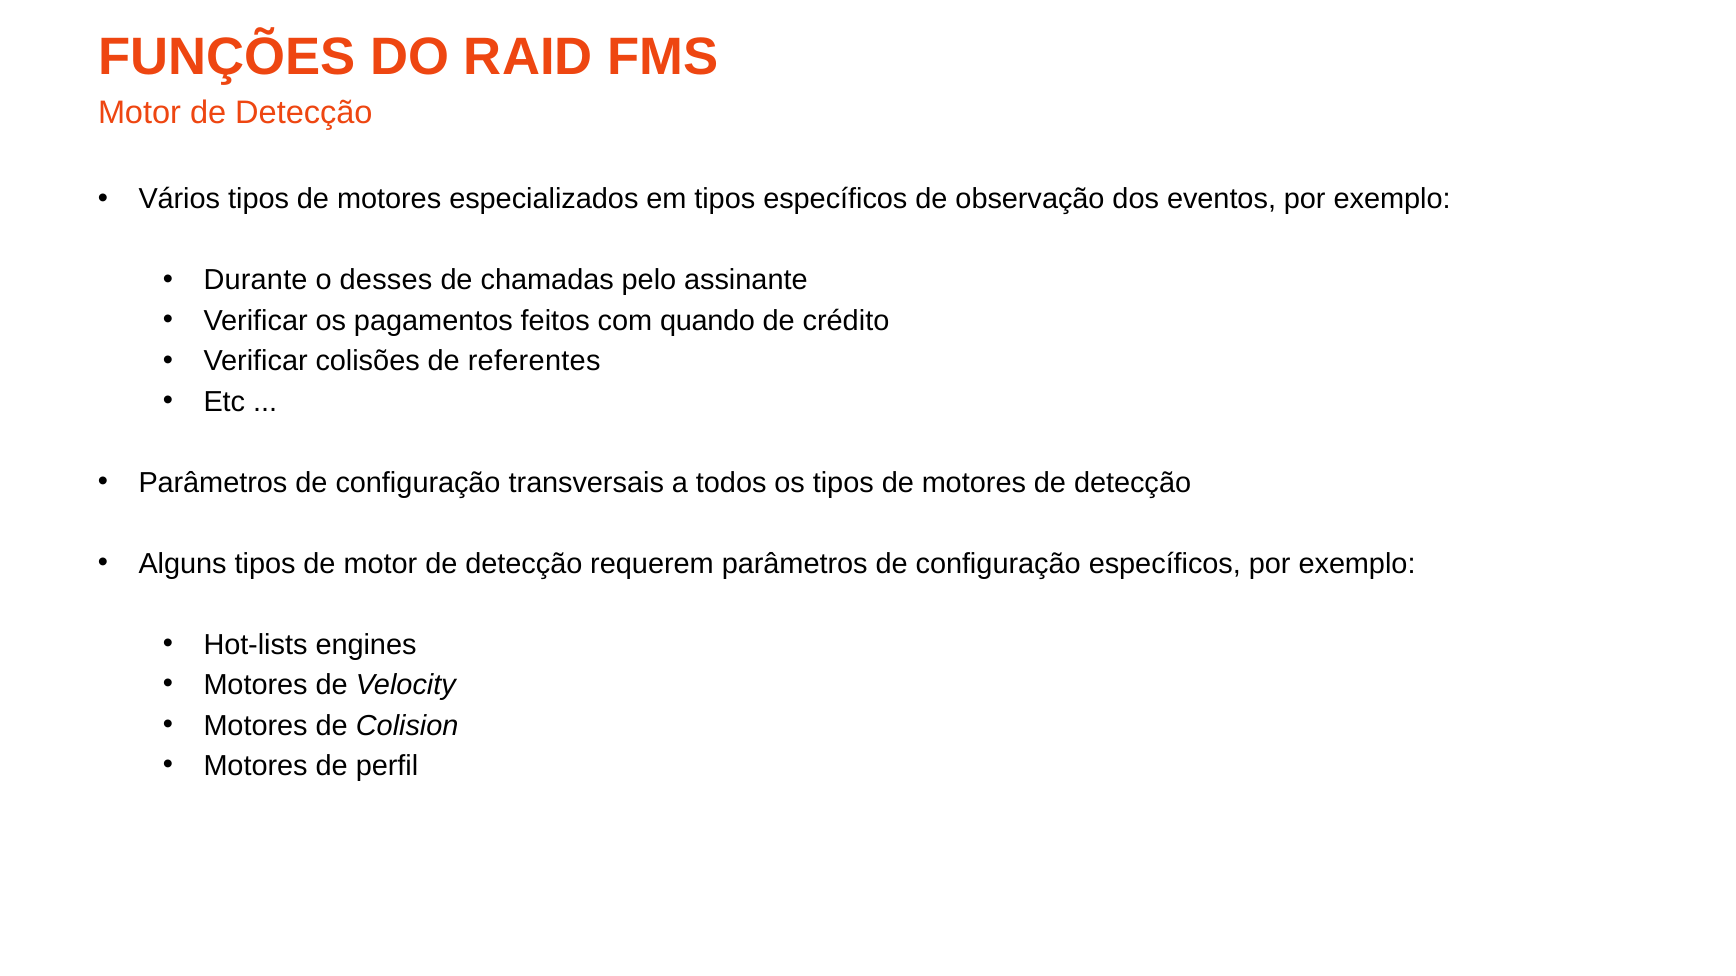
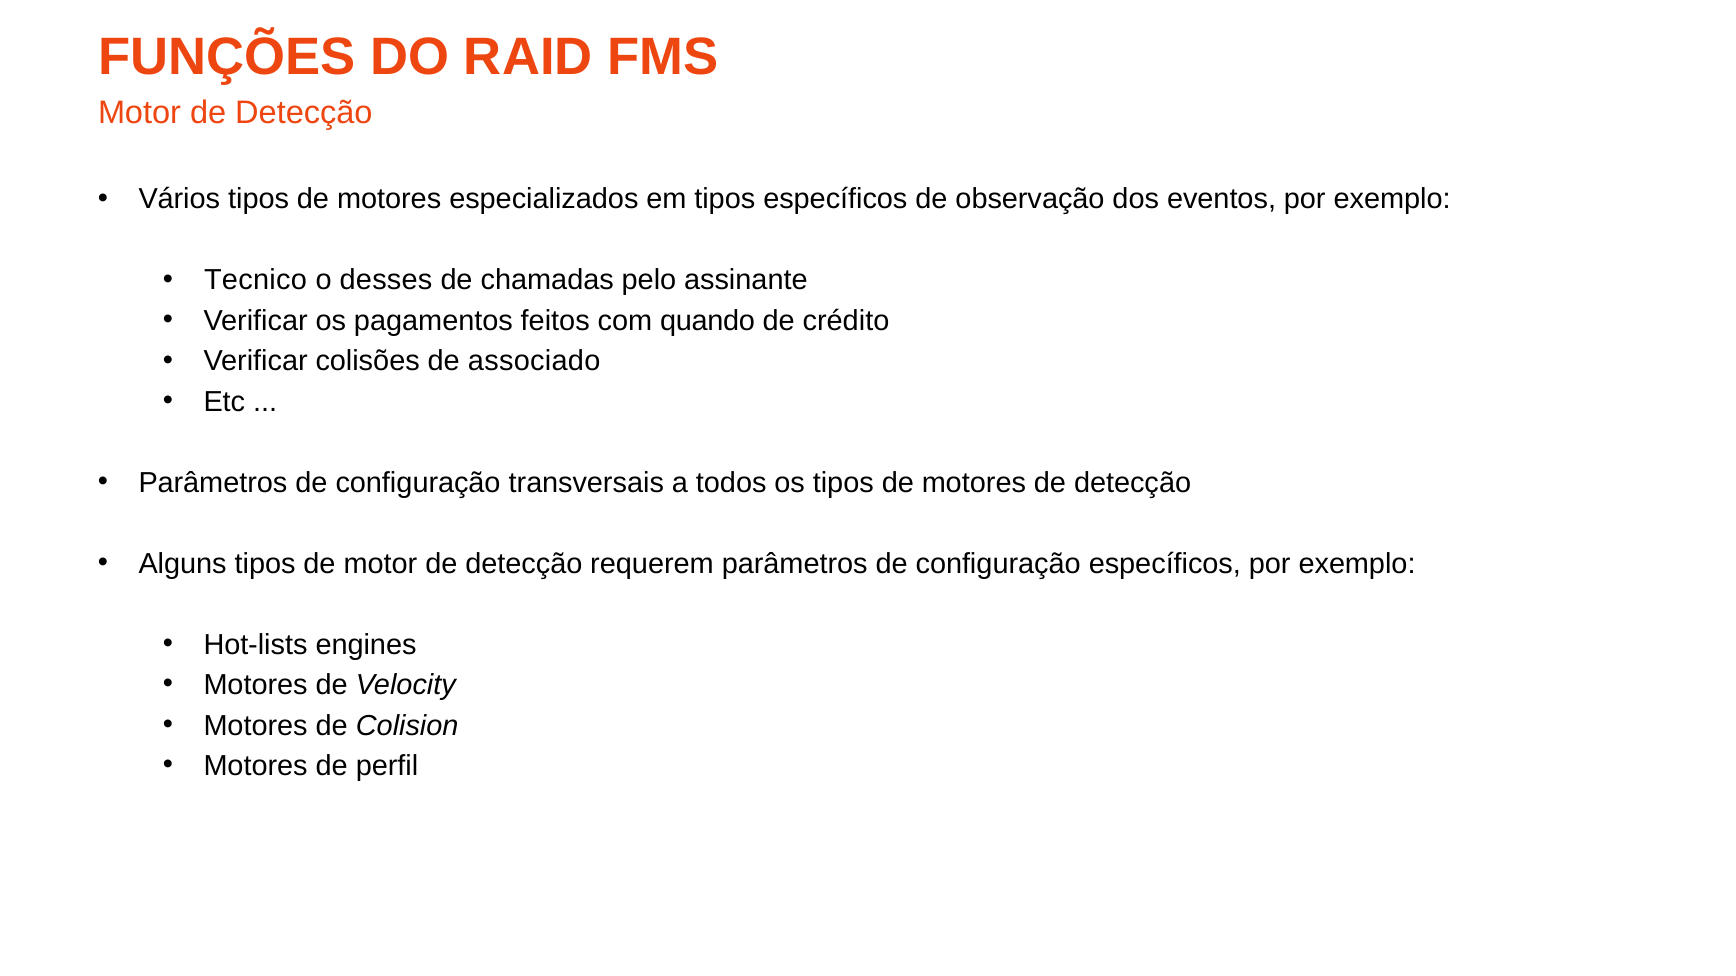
Durante: Durante -> Tecnico (256, 280)
referentes: referentes -> associado (534, 361)
